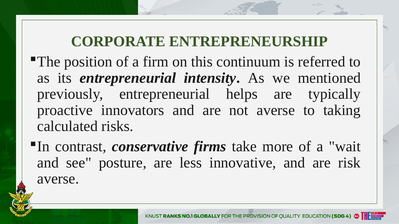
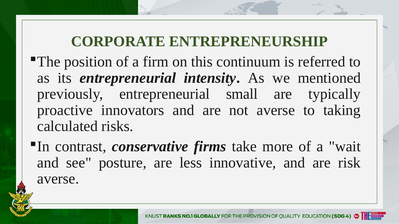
helps: helps -> small (242, 94)
